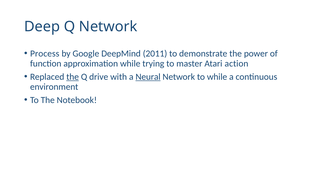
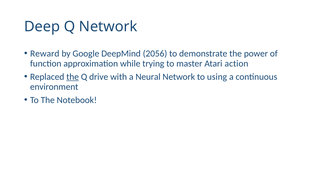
Process: Process -> Reward (45, 54)
2011: 2011 -> 2056 (155, 54)
Neural underline: present -> none (148, 77)
to while: while -> using (217, 77)
